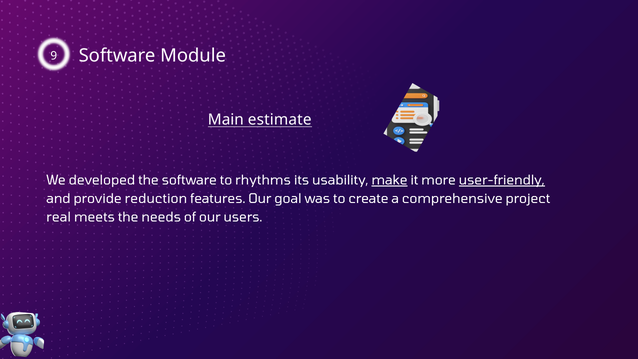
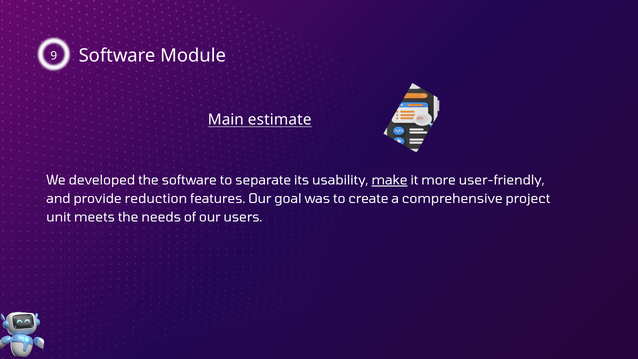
rhythms: rhythms -> separate (263, 180)
user-friendly underline: present -> none (502, 180)
real: real -> unit (59, 217)
